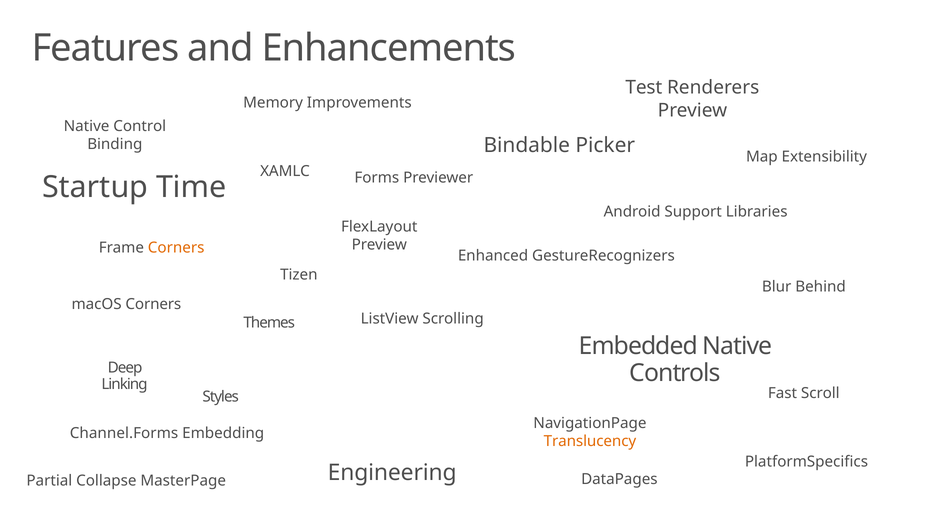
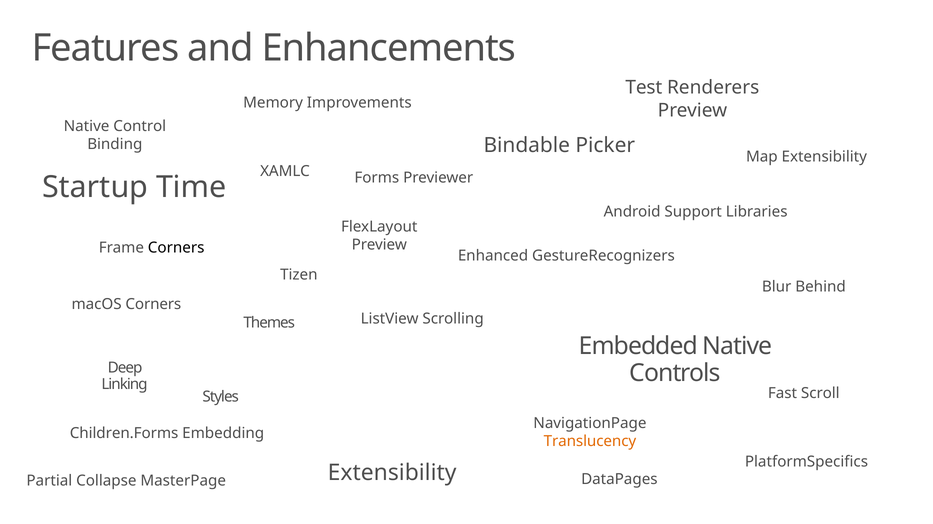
Corners colour: orange -> black (176, 248)
Channel.Forms: Channel.Forms -> Children.Forms (124, 434)
Engineering: Engineering -> Extensibility (392, 473)
